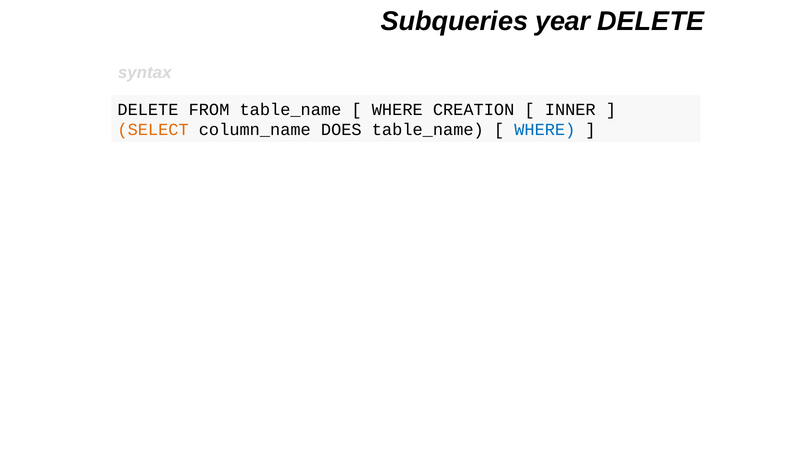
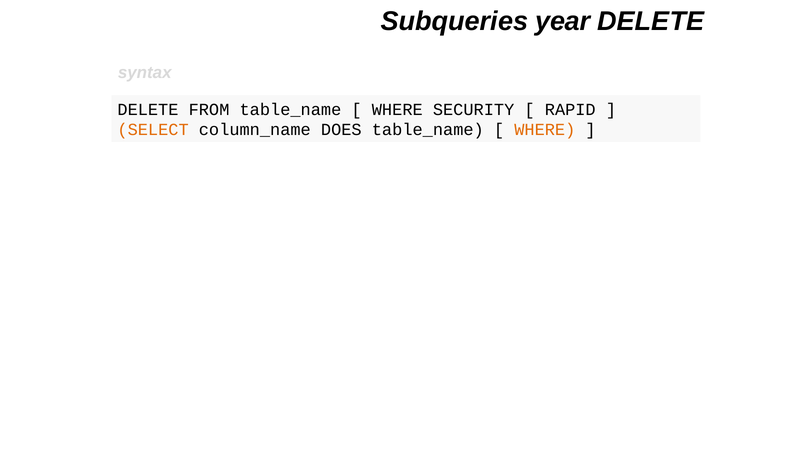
CREATION: CREATION -> SECURITY (474, 110)
INNER: INNER -> RAPID (570, 110)
WHERE colour: blue -> orange (545, 130)
